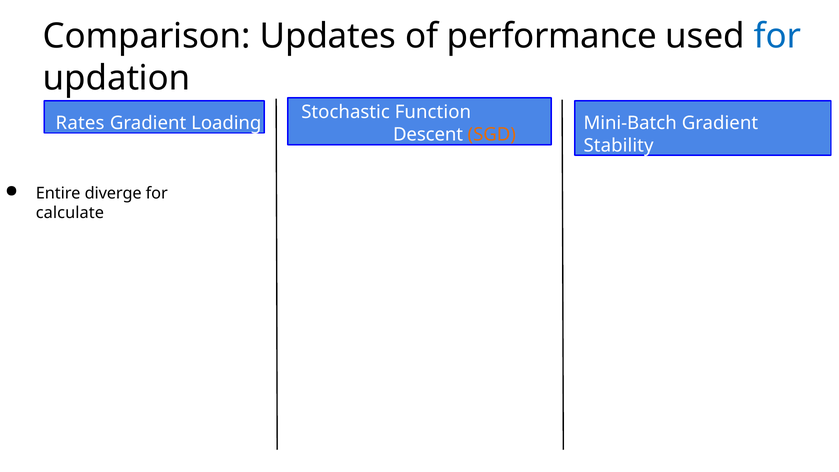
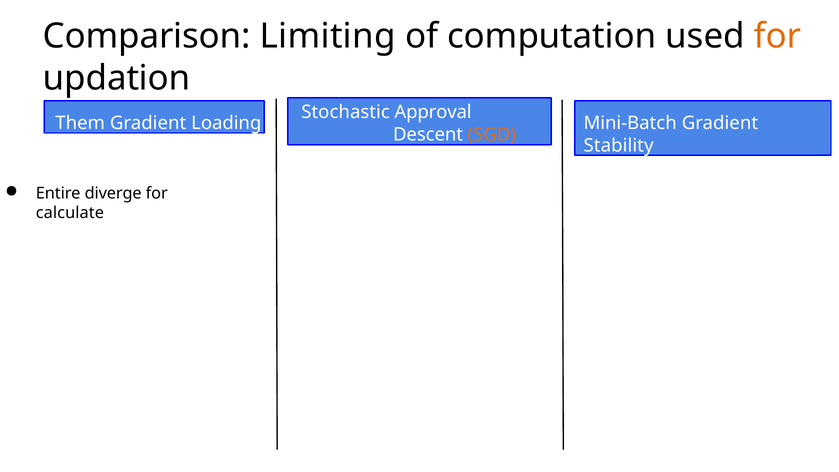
Updates: Updates -> Limiting (328, 36)
performance: performance -> computation (552, 36)
for colour: blue -> orange (778, 36)
Function: Function -> Approval (433, 112)
Rates: Rates -> Them (80, 123)
